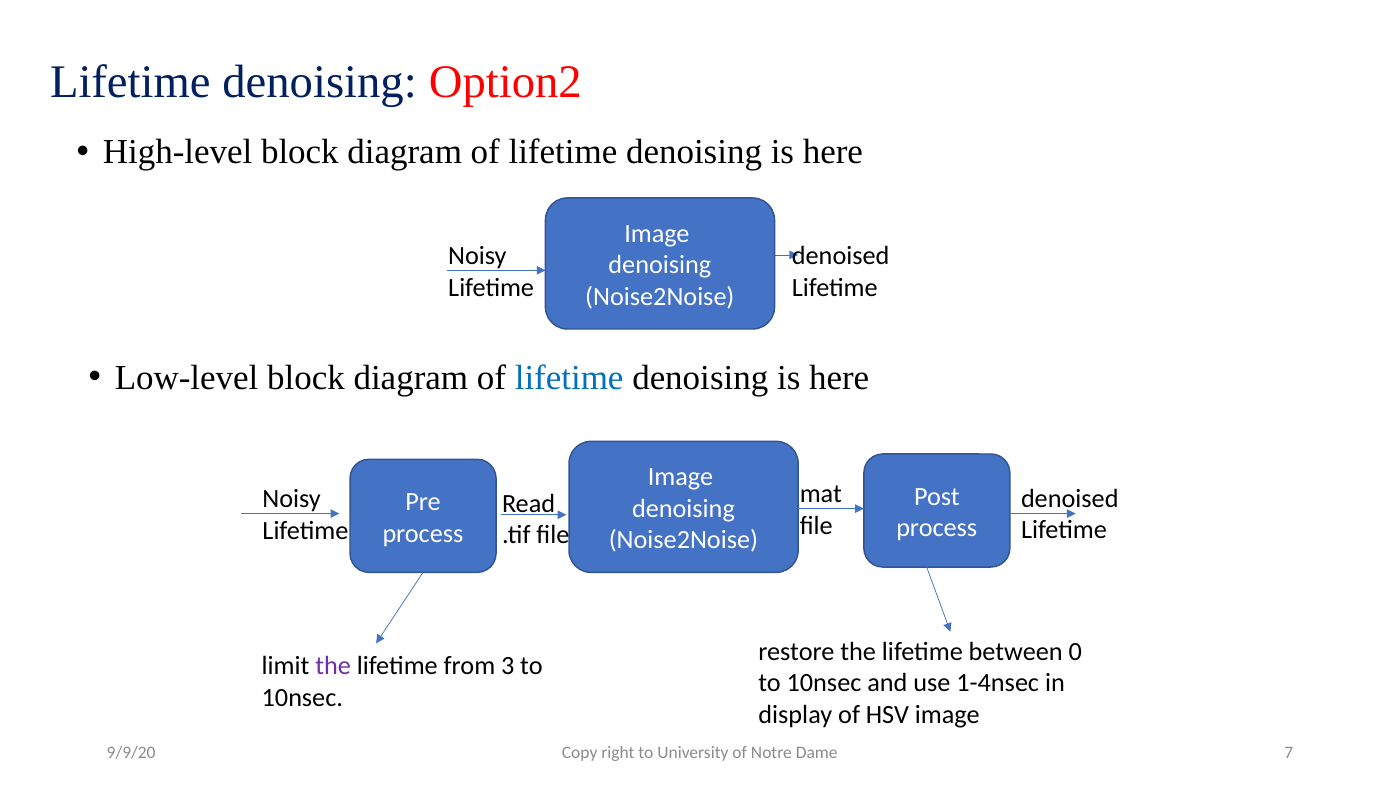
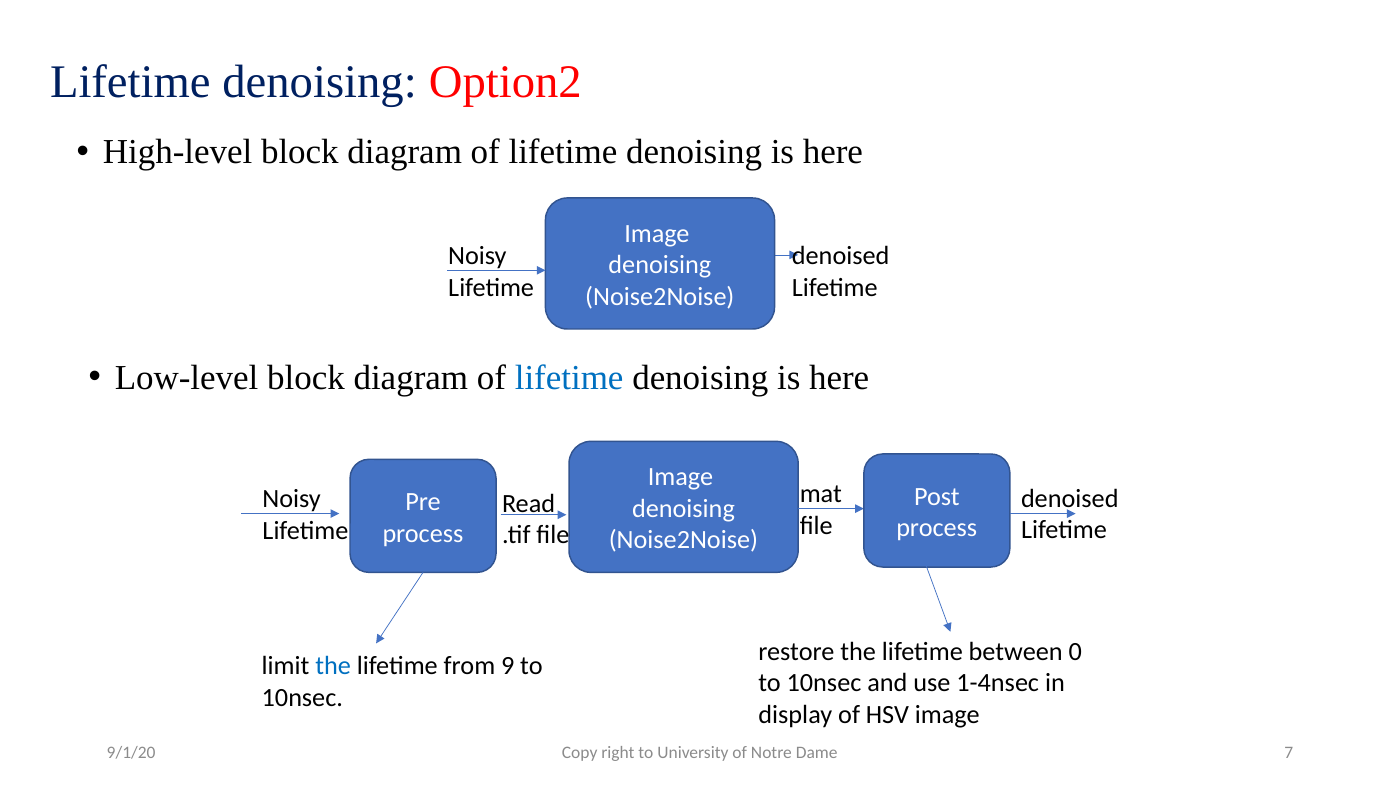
the colour: purple -> blue (333, 666)
3: 3 -> 9 (508, 666)
9/9/20: 9/9/20 -> 9/1/20 (131, 752)
